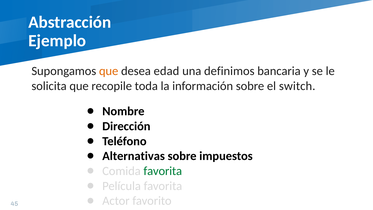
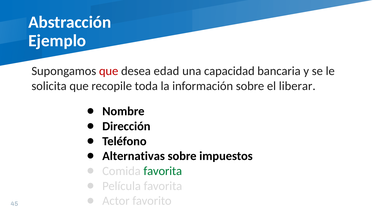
que colour: orange -> red (109, 71)
definimos: definimos -> capacidad (229, 71)
switch: switch -> liberar (297, 86)
